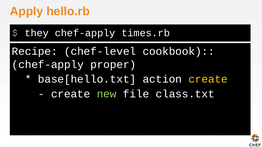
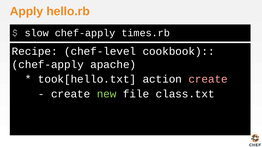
they: they -> slow (37, 33)
proper: proper -> apache (113, 65)
base[hello.txt: base[hello.txt -> took[hello.txt (87, 79)
create colour: yellow -> pink (208, 79)
